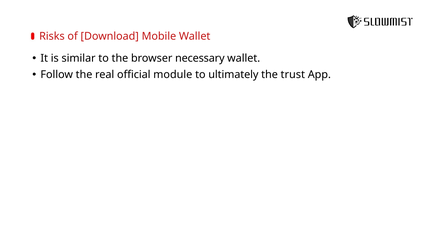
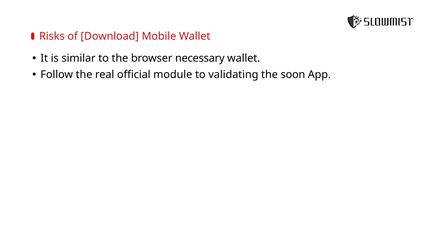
ultimately: ultimately -> validating (233, 74)
trust: trust -> soon (293, 74)
